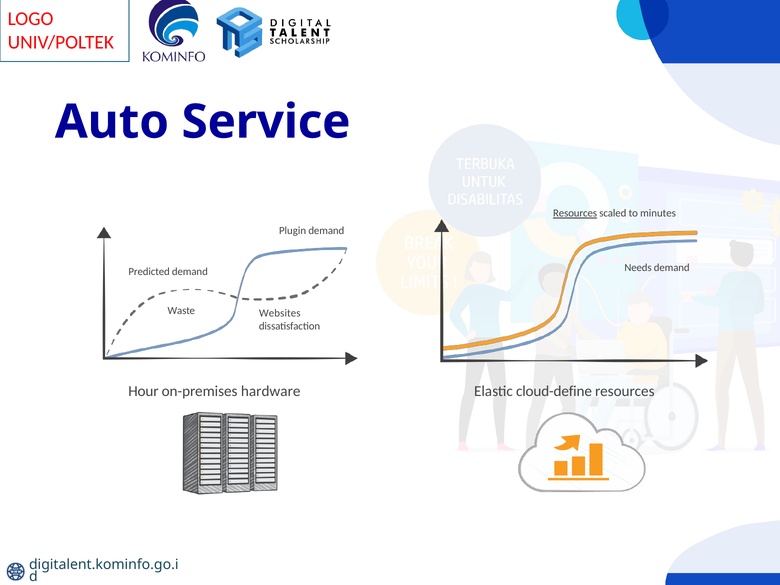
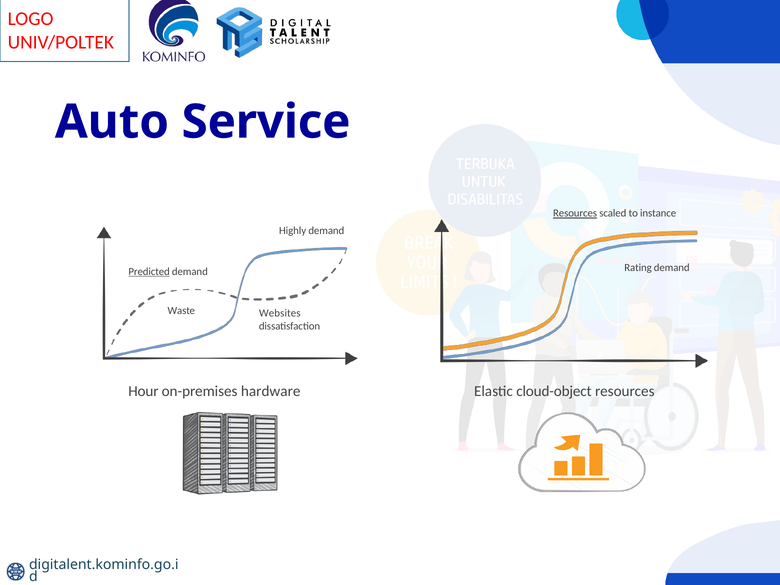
minutes: minutes -> instance (658, 213)
Plugin: Plugin -> Highly (293, 231)
Needs: Needs -> Rating (638, 268)
Predicted underline: none -> present (149, 272)
cloud-define: cloud-define -> cloud-object (554, 391)
